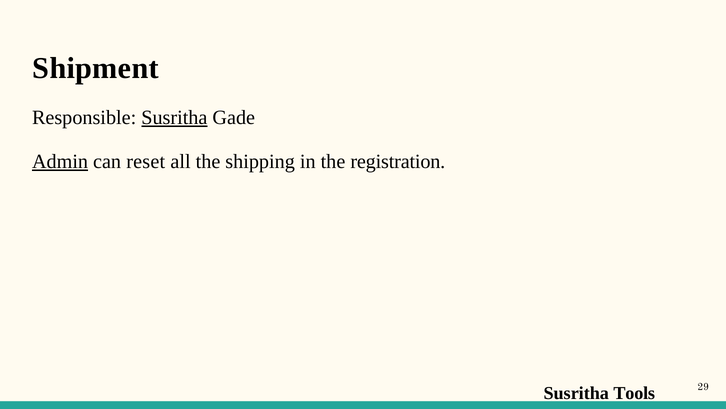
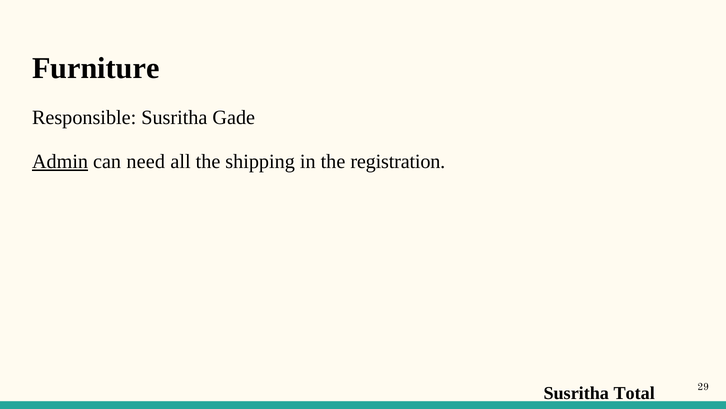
Shipment: Shipment -> Furniture (96, 68)
Susritha underline: present -> none (174, 117)
reset: reset -> need (146, 161)
Tools: Tools -> Total (634, 393)
